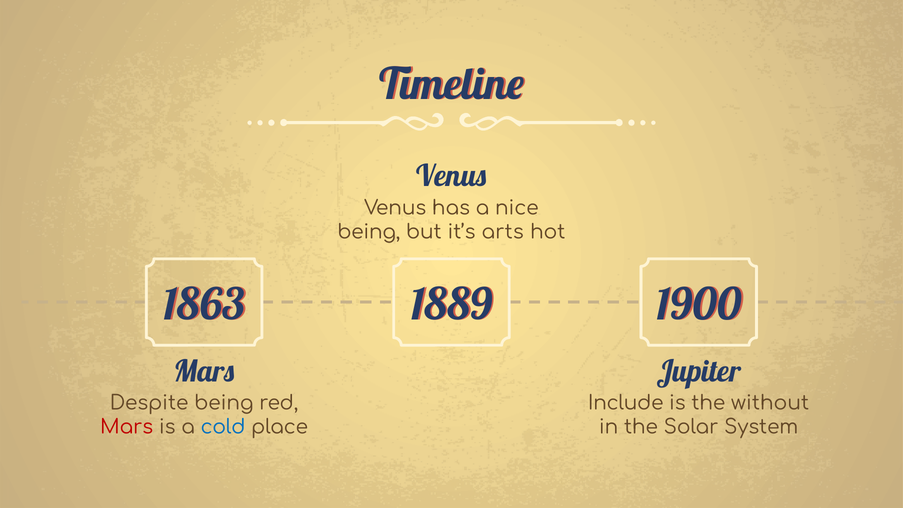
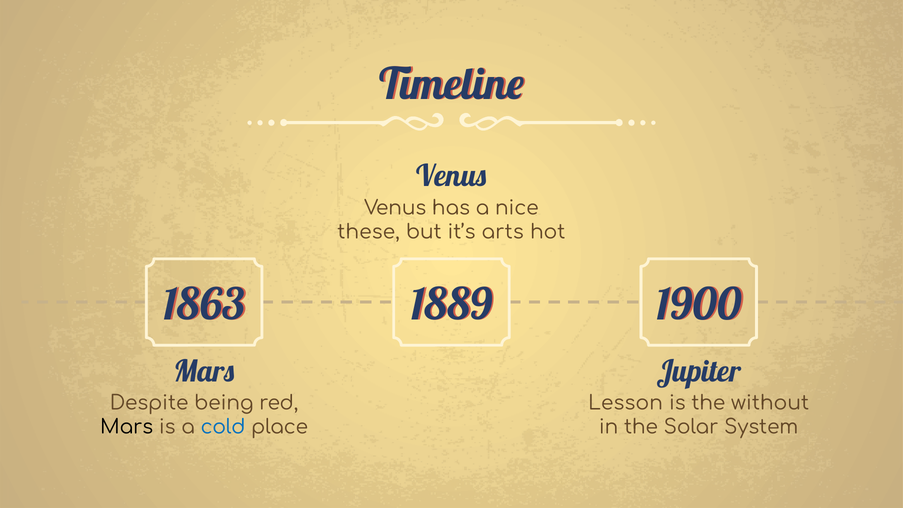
being: being -> these (369, 232)
Include: Include -> Lesson (626, 403)
Mars colour: red -> black (127, 427)
